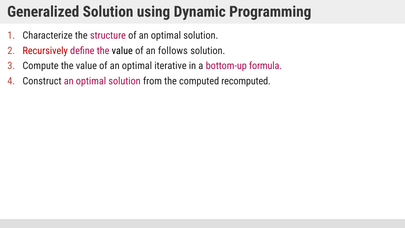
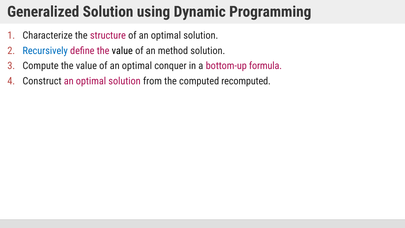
Recursively colour: red -> blue (45, 51)
follows: follows -> method (173, 51)
iterative: iterative -> conquer (170, 66)
